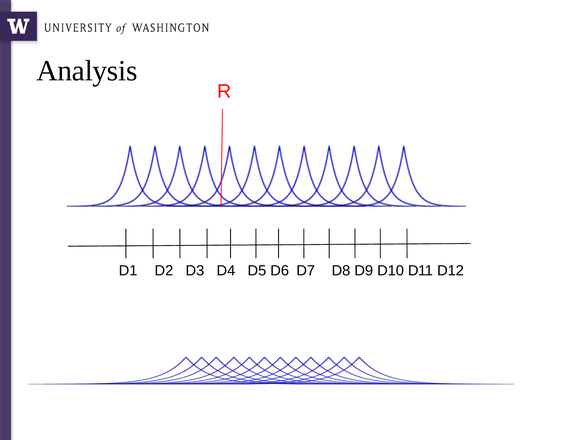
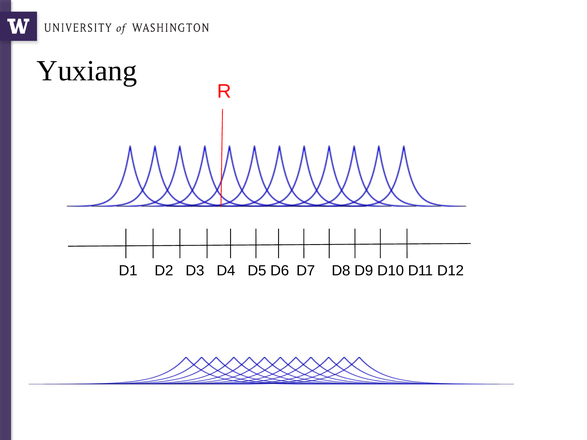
Analysis: Analysis -> Yuxiang (87, 71)
